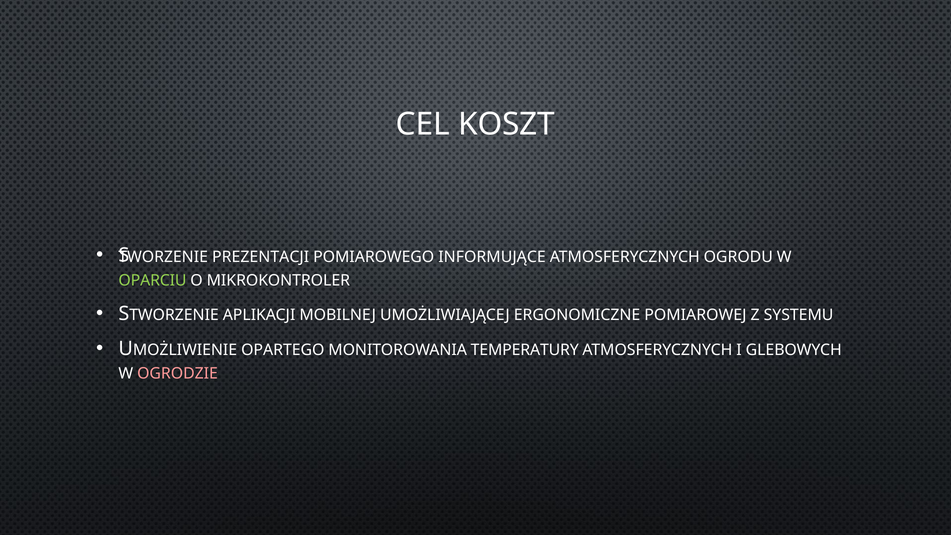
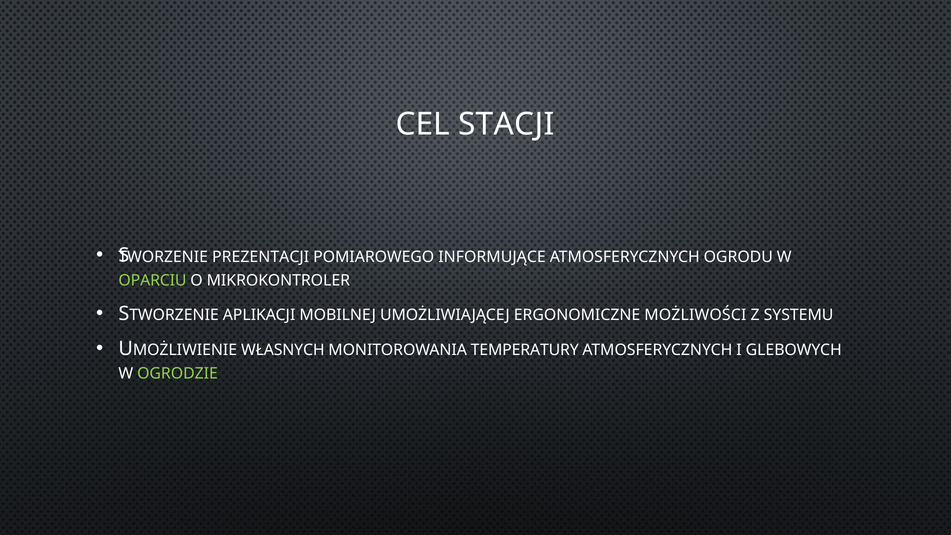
KOSZT: KOSZT -> STACJI (506, 124)
POMIAROWEJ: POMIAROWEJ -> MOŻLIWOŚCI (695, 315)
OPARTEGO: OPARTEGO -> WŁASNYCH (283, 350)
OGRODZIE colour: pink -> light green (177, 374)
